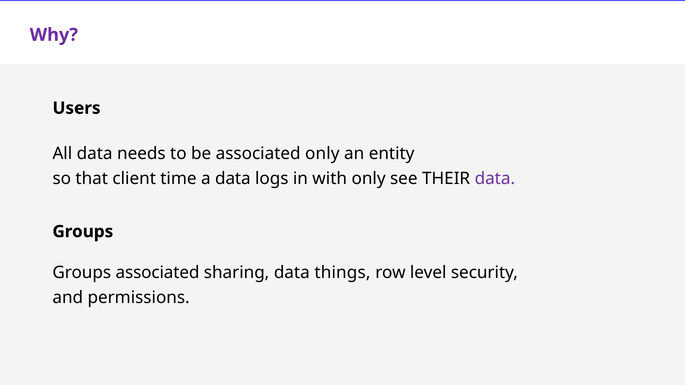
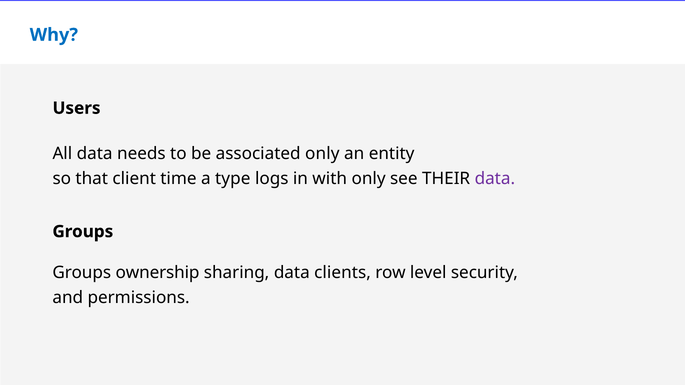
Why colour: purple -> blue (54, 35)
a data: data -> type (233, 179)
Groups associated: associated -> ownership (158, 273)
things: things -> clients (343, 273)
